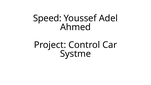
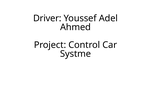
Speed: Speed -> Driver (47, 18)
